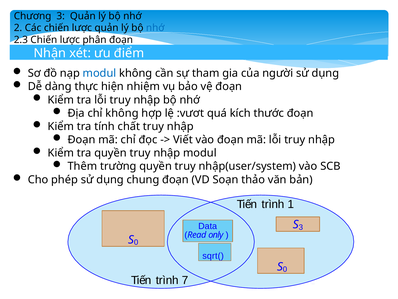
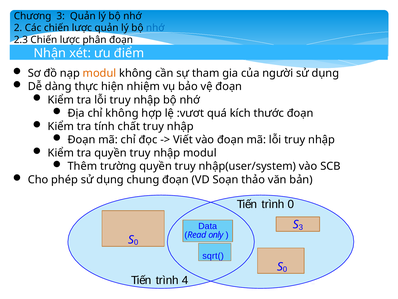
modul colour: blue -> orange (99, 73)
trình 1: 1 -> 0 (291, 204)
7: 7 -> 4 (185, 280)
